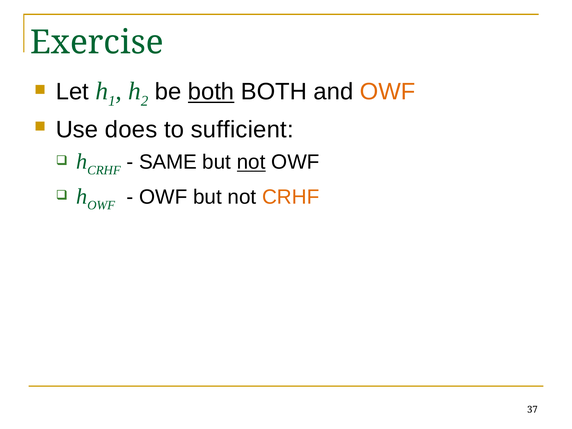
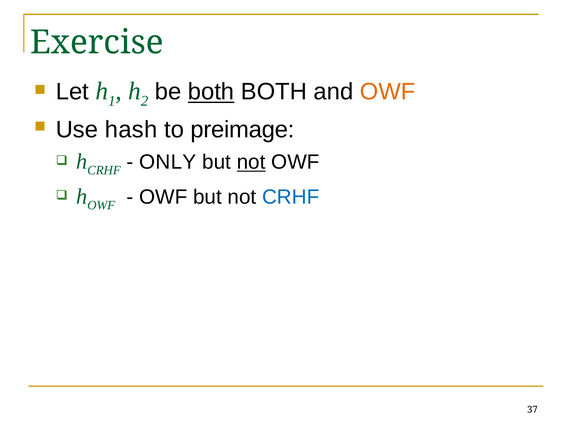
does: does -> hash (131, 130)
sufficient: sufficient -> preimage (243, 130)
SAME: SAME -> ONLY (168, 162)
CRHF colour: orange -> blue (291, 197)
